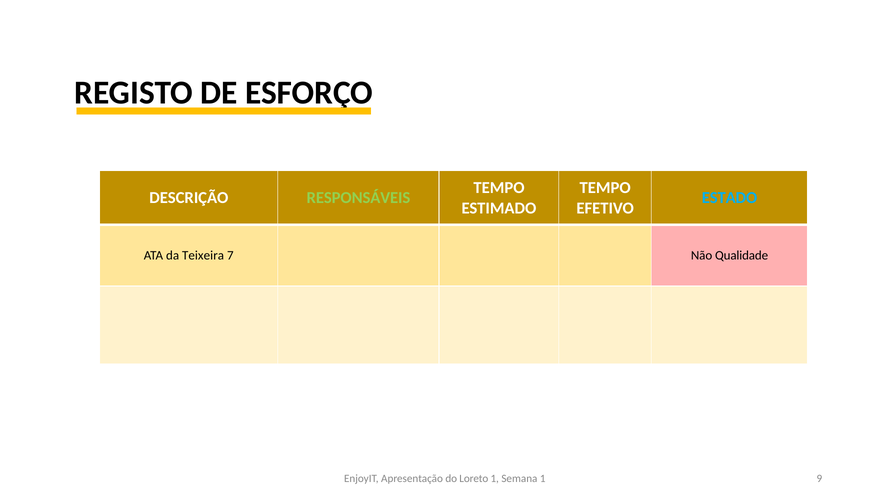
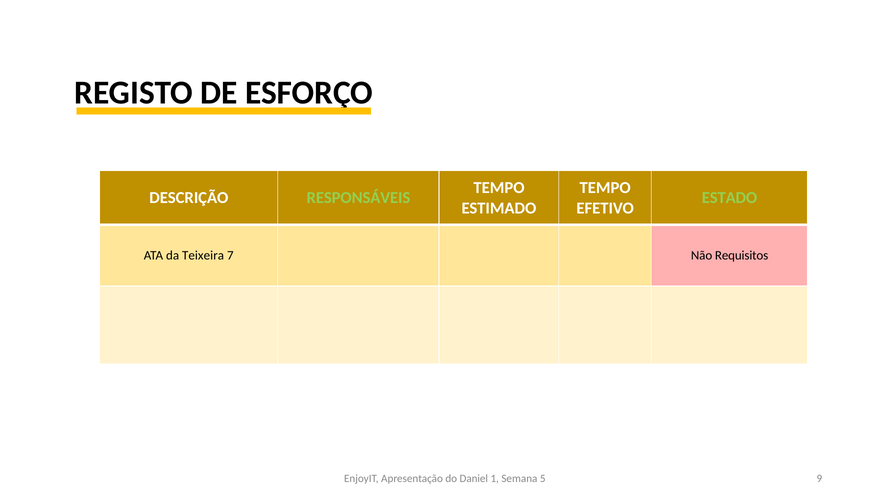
ESTADO colour: light blue -> light green (730, 198)
Qualidade: Qualidade -> Requisitos (742, 255)
Loreto: Loreto -> Daniel (474, 478)
Semana 1: 1 -> 5 (543, 478)
